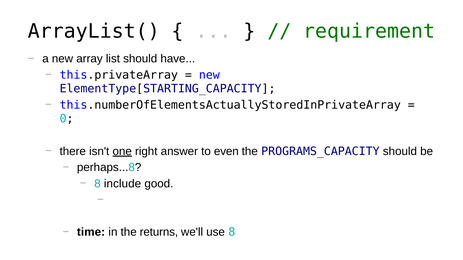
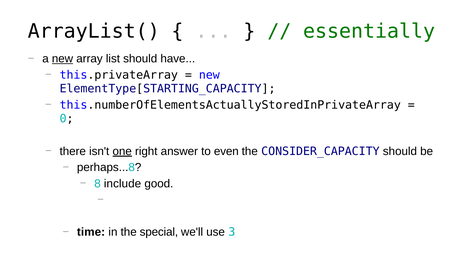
requirement: requirement -> essentially (369, 31)
new underline: none -> present (62, 59)
PROGRAMS_CAPACITY: PROGRAMS_CAPACITY -> CONSIDER_CAPACITY (320, 151)
returns: returns -> special (159, 232)
use 8: 8 -> 3 (232, 232)
